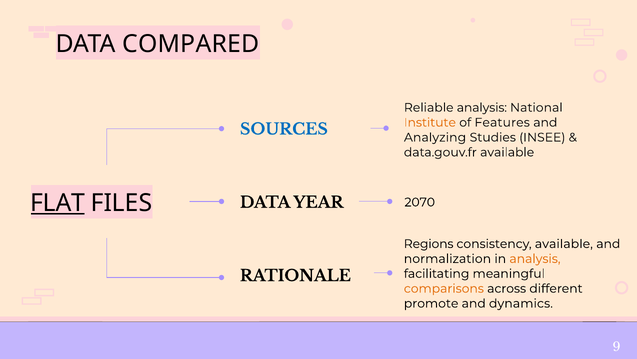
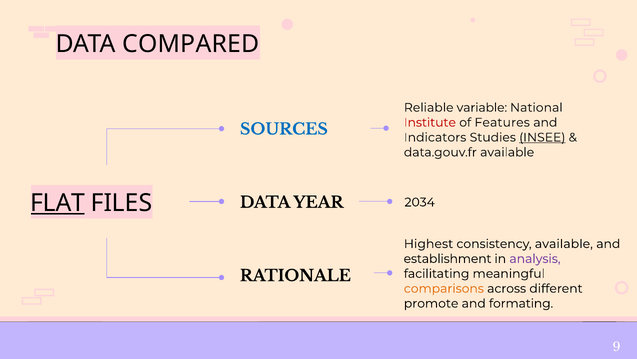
Reliable analysis: analysis -> variable (482, 107)
Institute colour: orange -> red (430, 122)
Analyzing: Analyzing -> Indicators (435, 137)
INSEE underline: none -> present (542, 137)
2070: 2070 -> 2034 (420, 202)
Regions: Regions -> Highest (429, 243)
normalization: normalization -> establishment (448, 258)
analysis colour: orange -> purple (535, 258)
dynamics: dynamics -> formating (521, 303)
